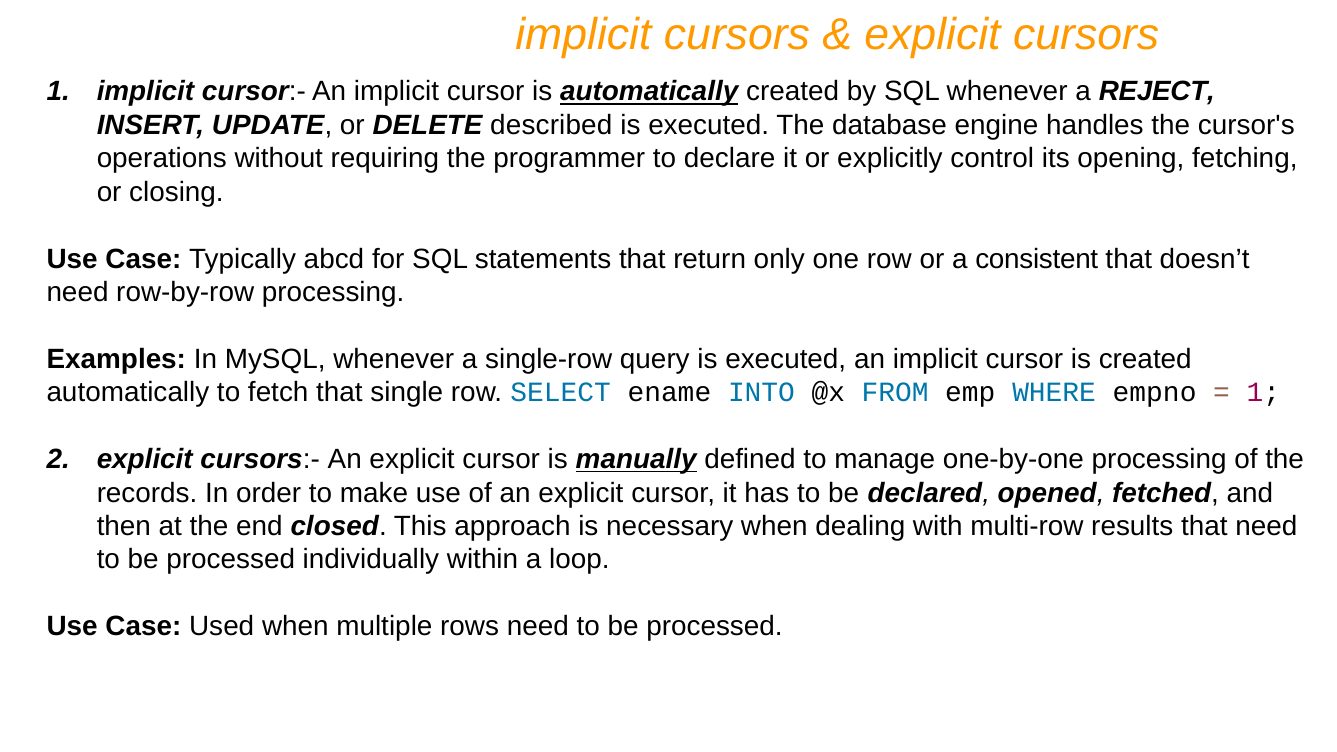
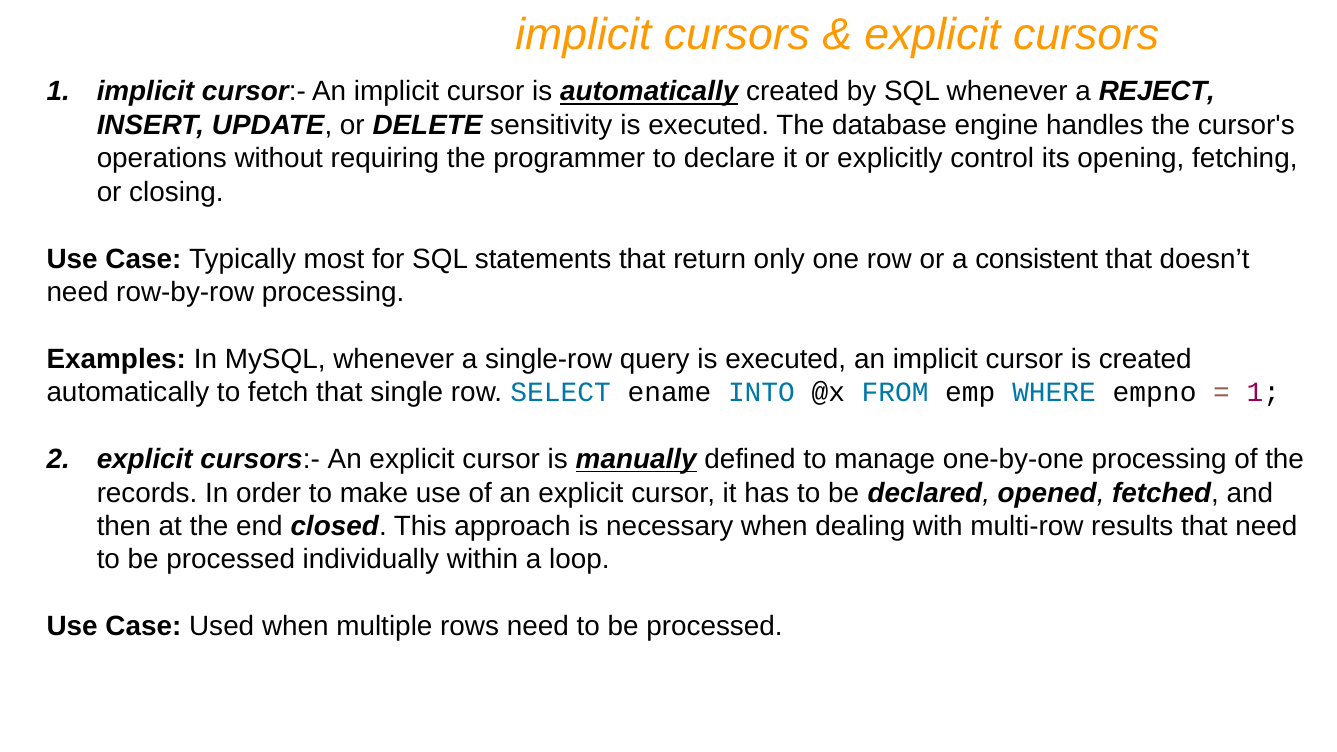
described: described -> sensitivity (551, 125)
abcd: abcd -> most (334, 259)
